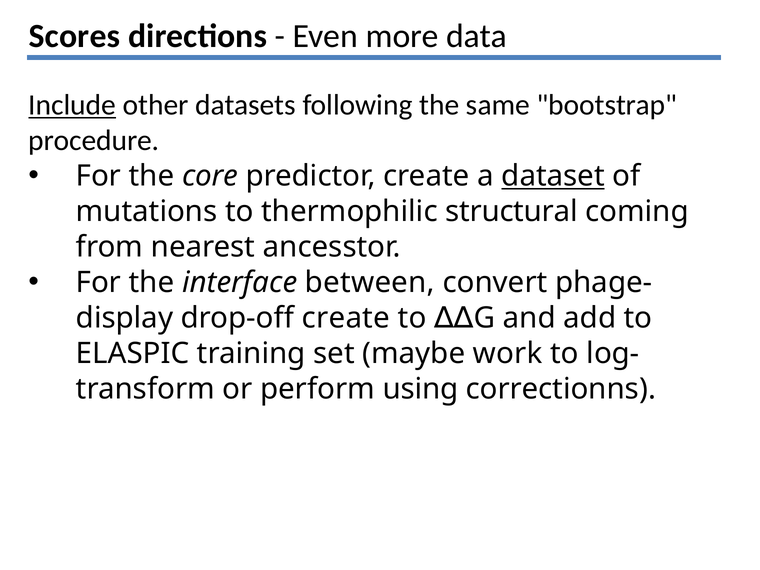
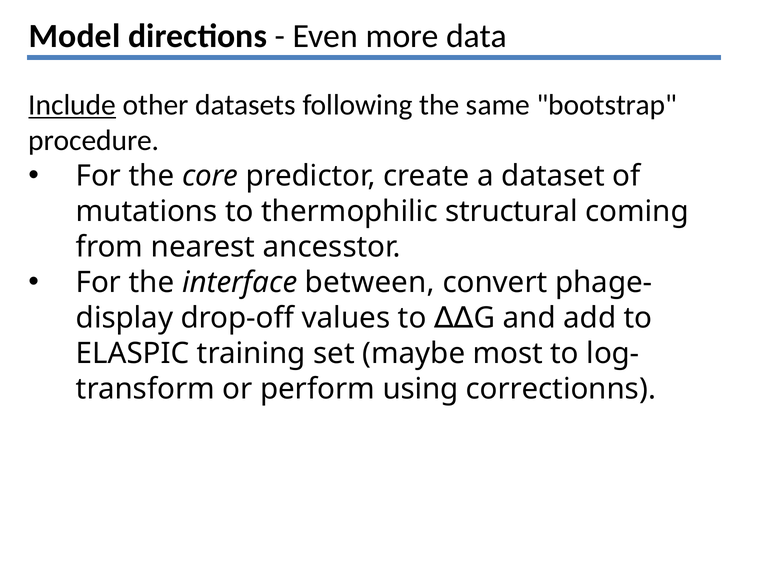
Scores: Scores -> Model (74, 36)
dataset underline: present -> none (553, 176)
drop-off create: create -> values (346, 318)
work: work -> most (508, 353)
